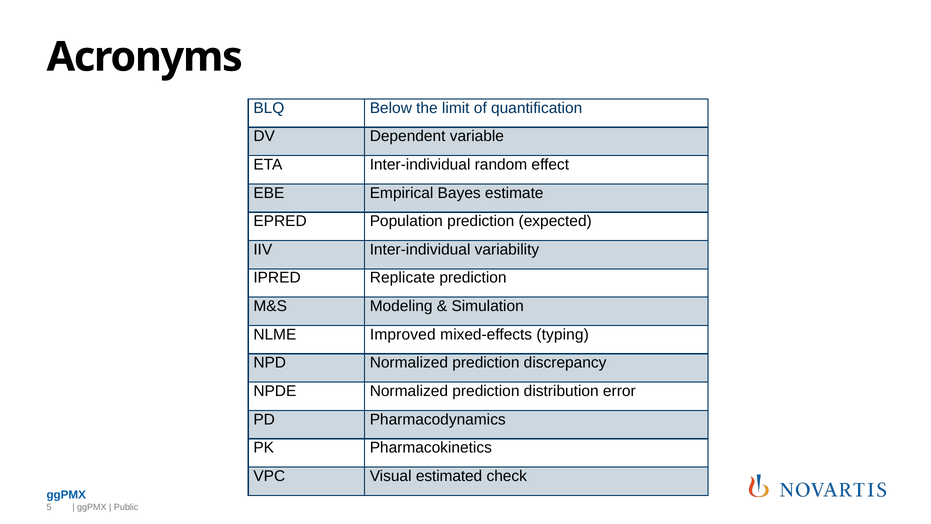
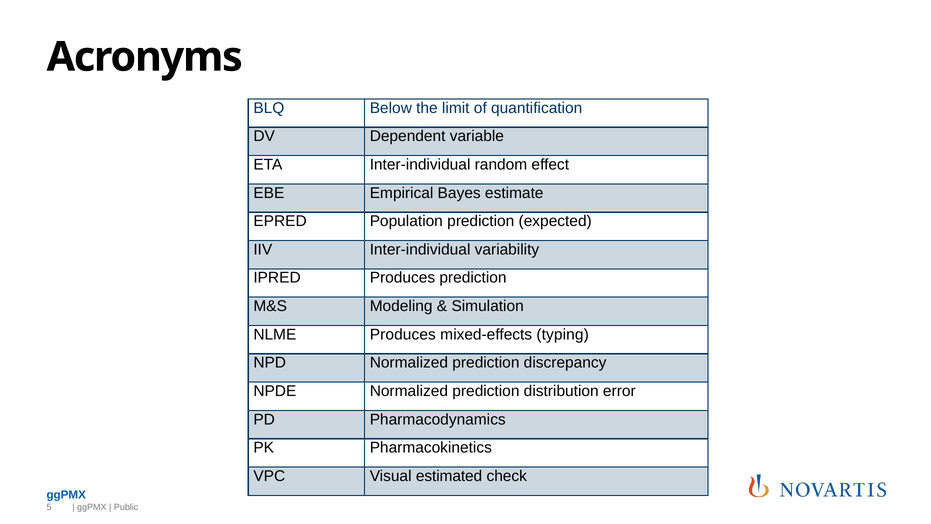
IPRED Replicate: Replicate -> Produces (402, 278)
NLME Improved: Improved -> Produces (403, 334)
